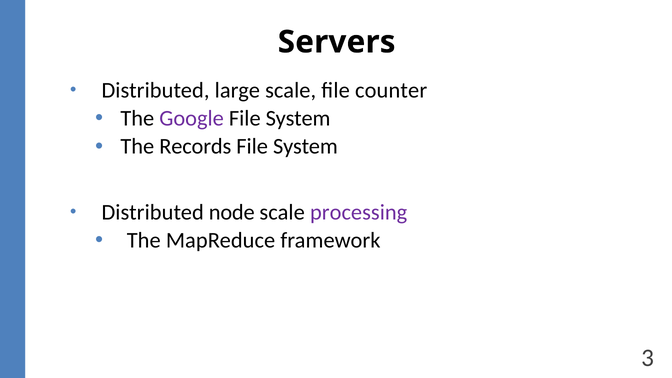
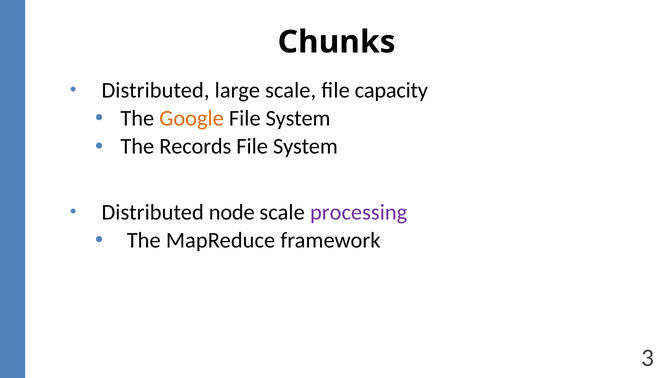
Servers: Servers -> Chunks (337, 42)
counter: counter -> capacity (391, 90)
Google colour: purple -> orange (192, 118)
